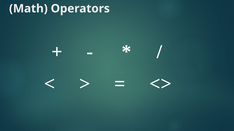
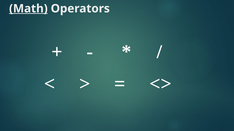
Math underline: none -> present (28, 9)
